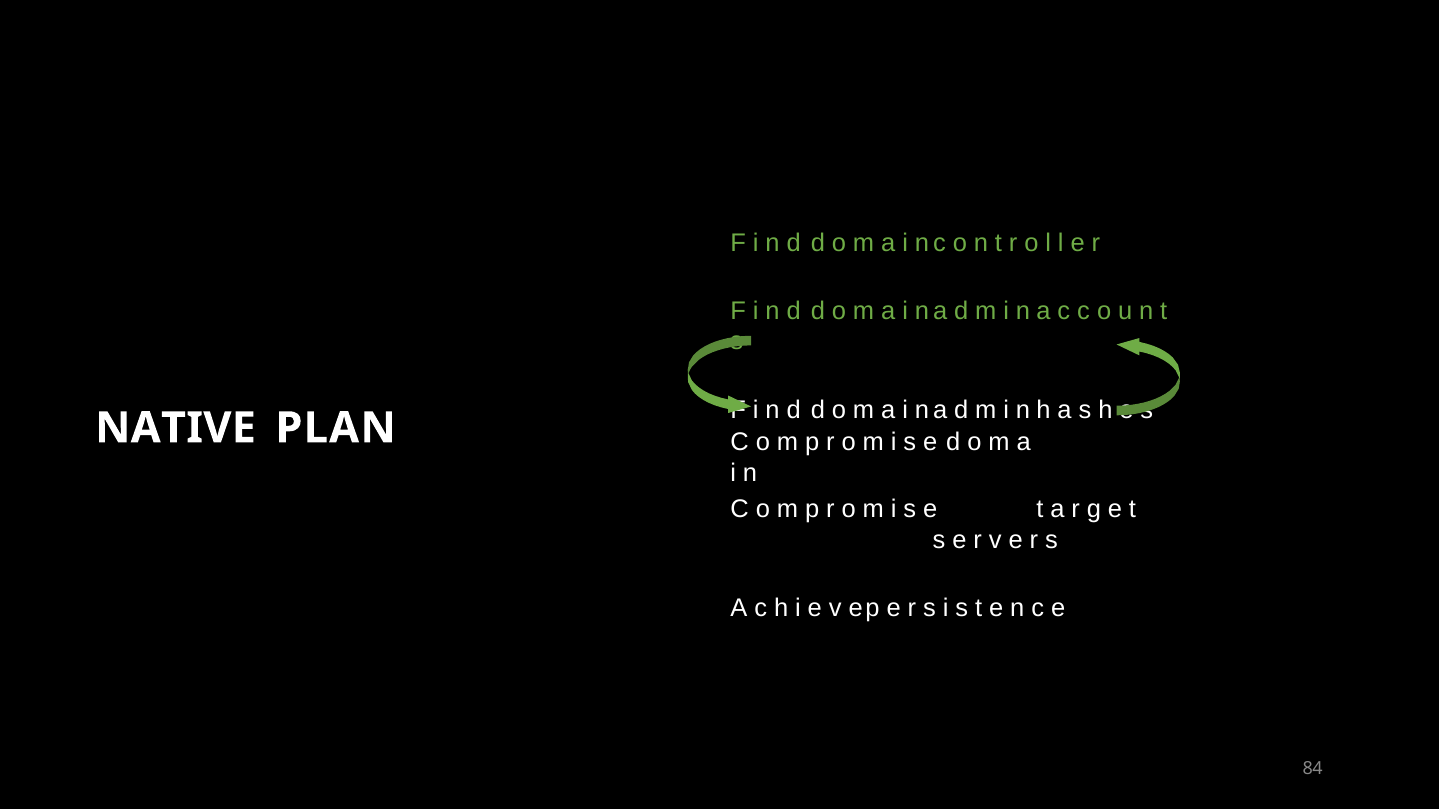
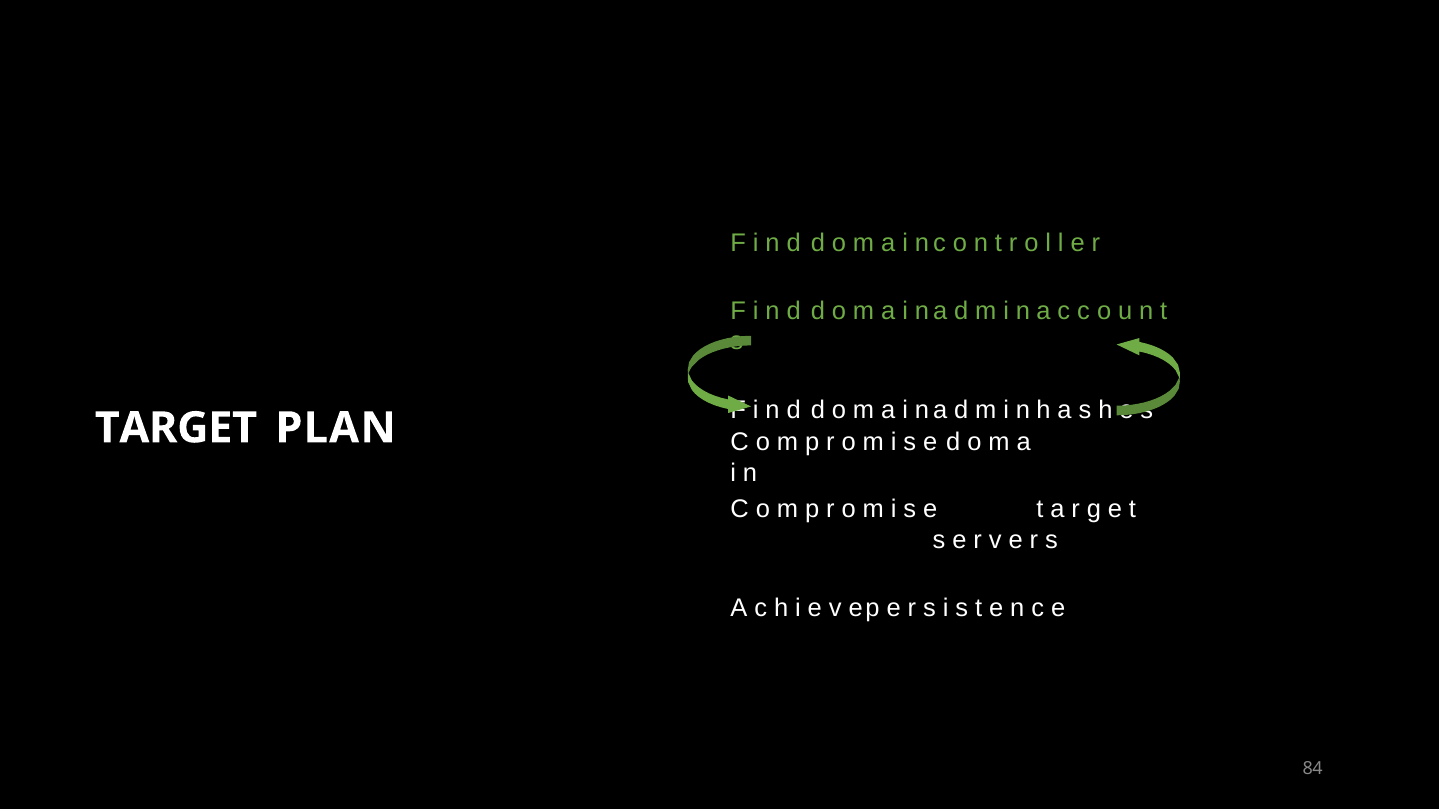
NATIVE: NATIVE -> TARGET (176, 428)
